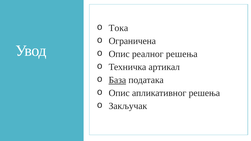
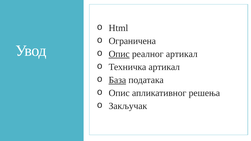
Тока: Тока -> Html (118, 28)
Опис underline: none -> present (119, 54)
реалног решења: решења -> артикал (182, 54)
